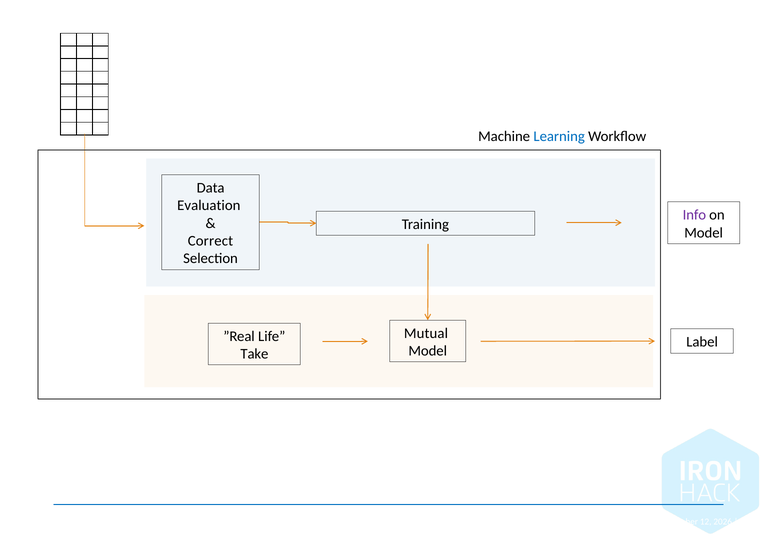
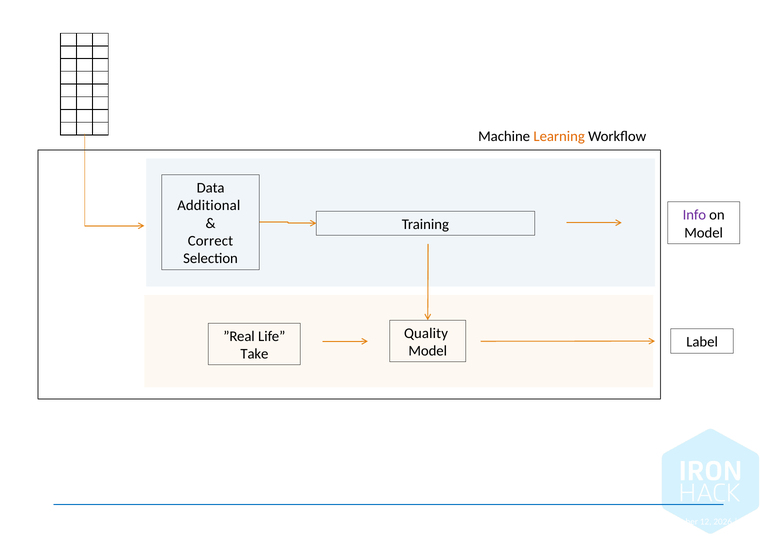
Learning colour: blue -> orange (559, 137)
Evaluation: Evaluation -> Additional (209, 206)
Mutual: Mutual -> Quality (426, 333)
